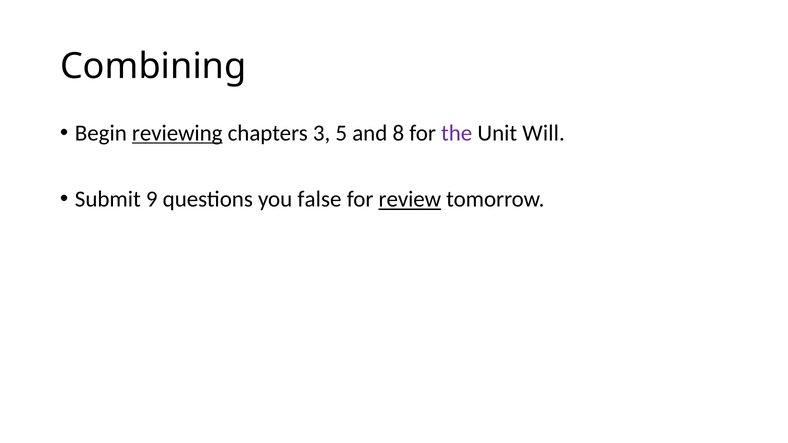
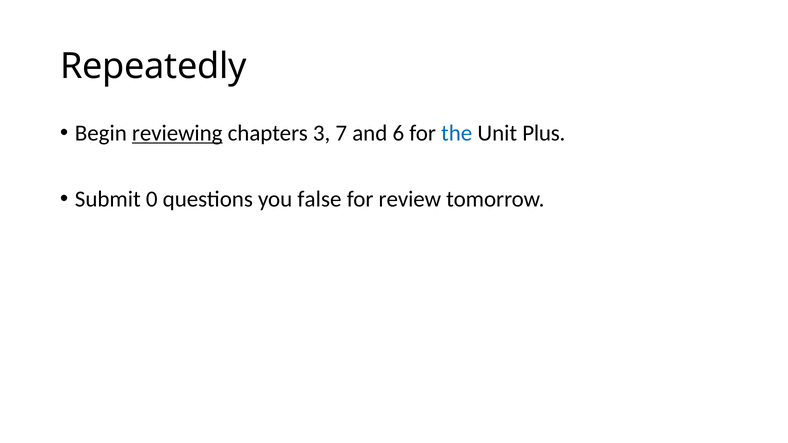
Combining: Combining -> Repeatedly (153, 66)
5: 5 -> 7 (341, 133)
8: 8 -> 6 (398, 133)
the colour: purple -> blue (457, 133)
Will: Will -> Plus (544, 133)
9: 9 -> 0 (152, 199)
review underline: present -> none (410, 199)
